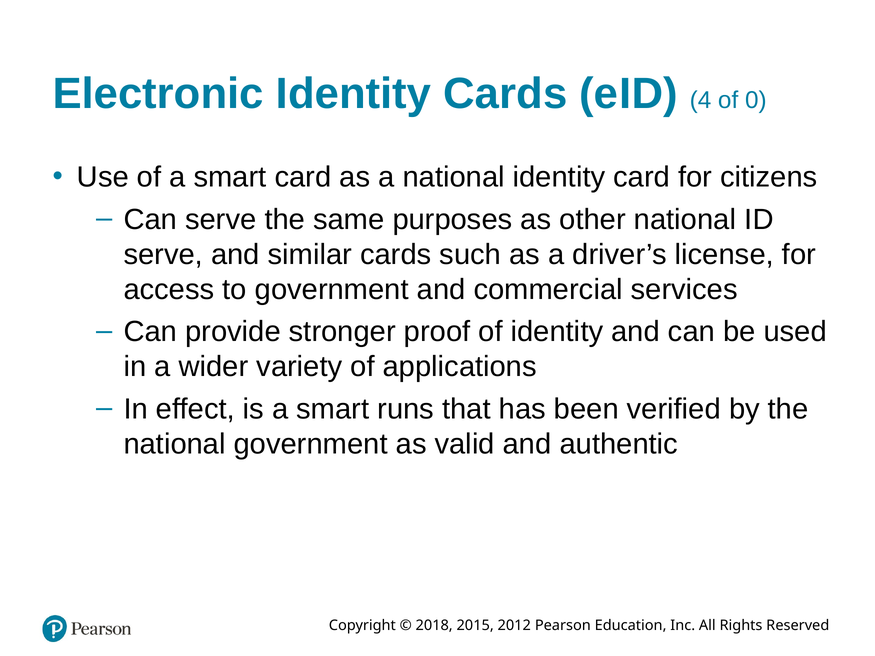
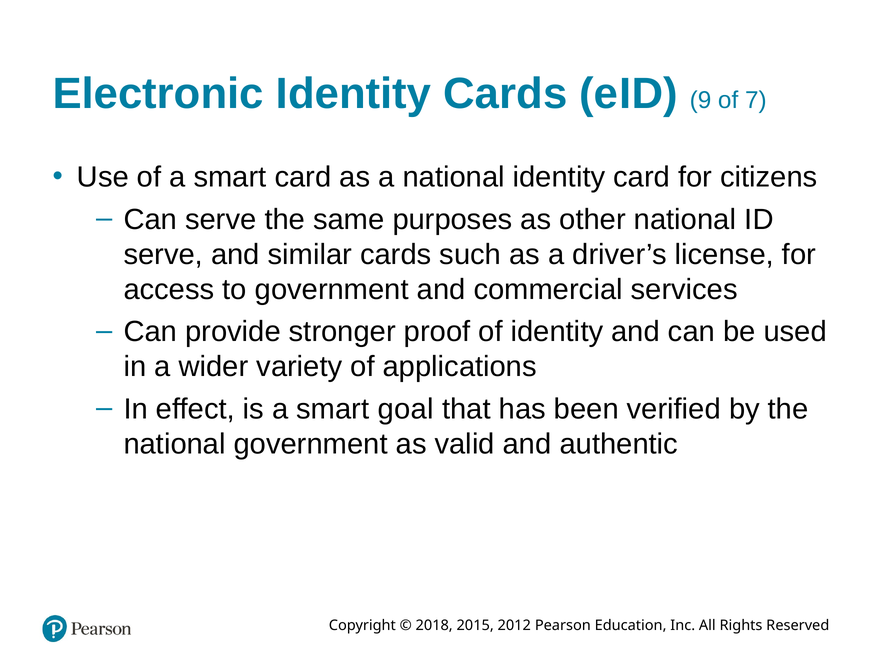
4: 4 -> 9 (701, 100)
0: 0 -> 7 (756, 100)
runs: runs -> goal (406, 409)
